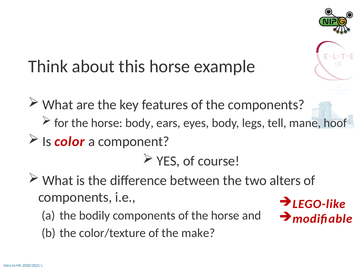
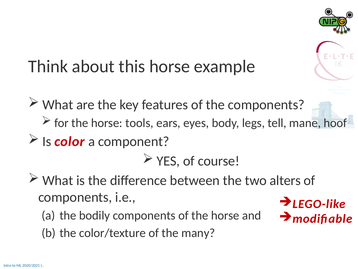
horse body: body -> tools (139, 123)
make: make -> many (198, 233)
